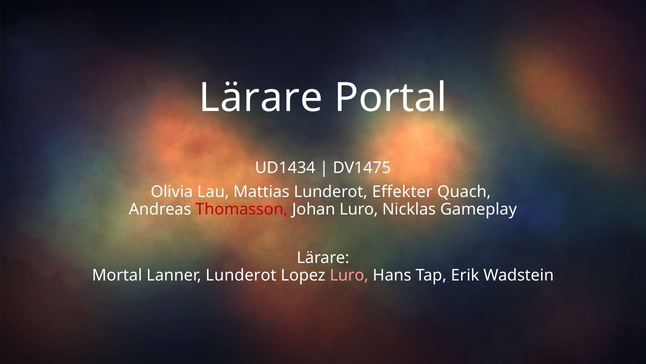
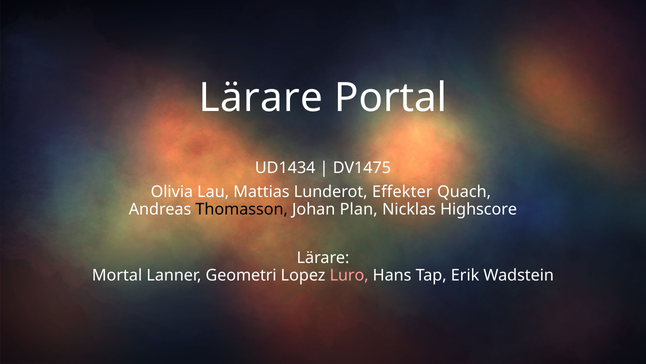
Thomasson colour: red -> black (242, 209)
Johan Luro: Luro -> Plan (359, 209)
Gameplay: Gameplay -> Highscore (479, 209)
Lanner Lunderot: Lunderot -> Geometri (241, 275)
